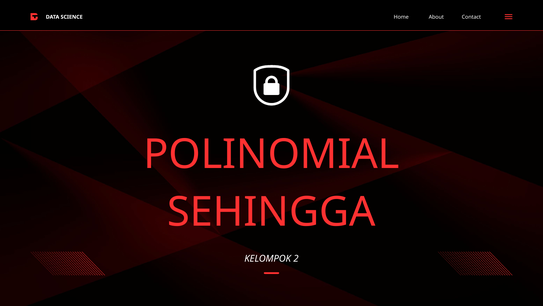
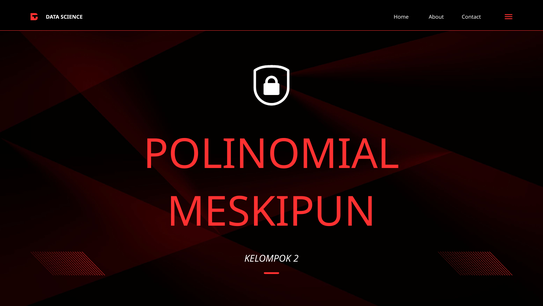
SEHINGGA: SEHINGGA -> MESKIPUN (272, 212)
